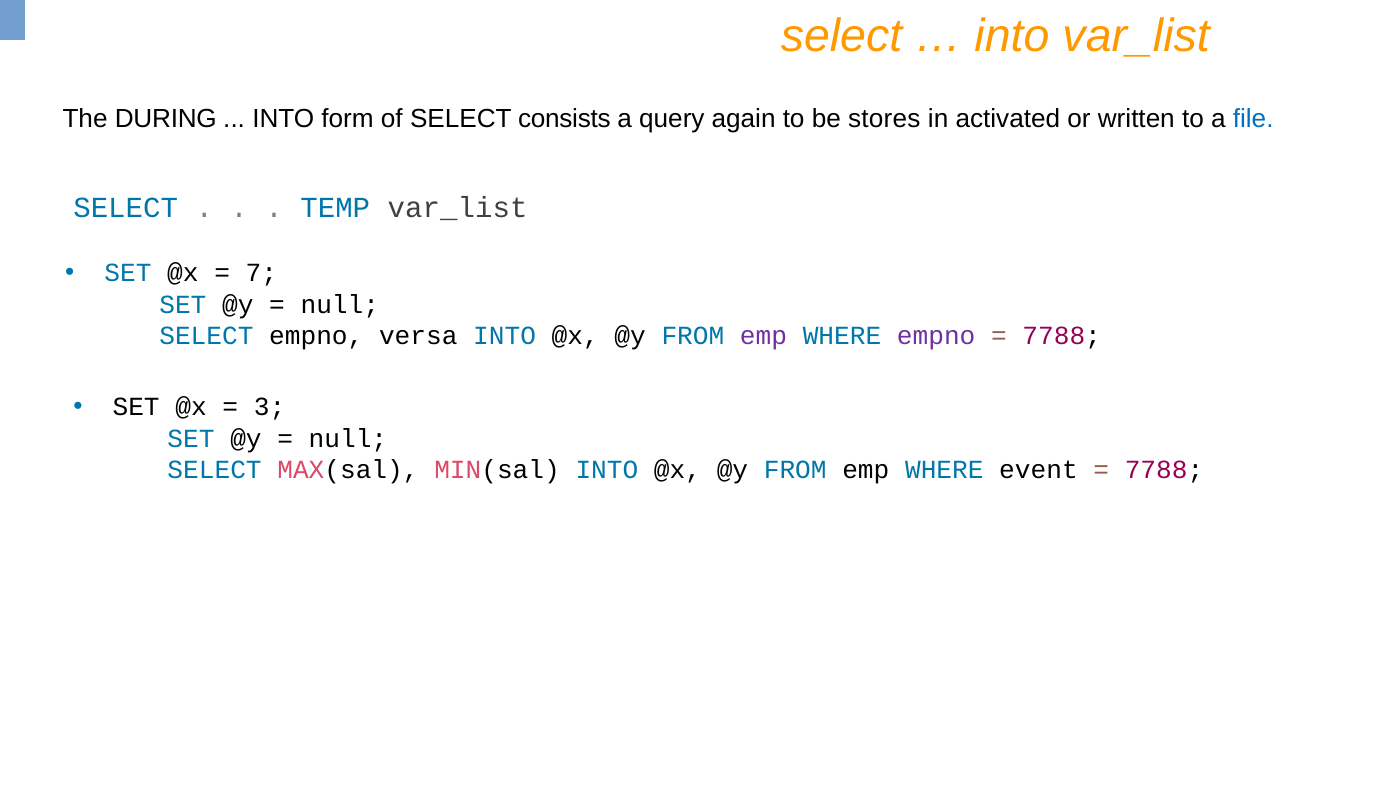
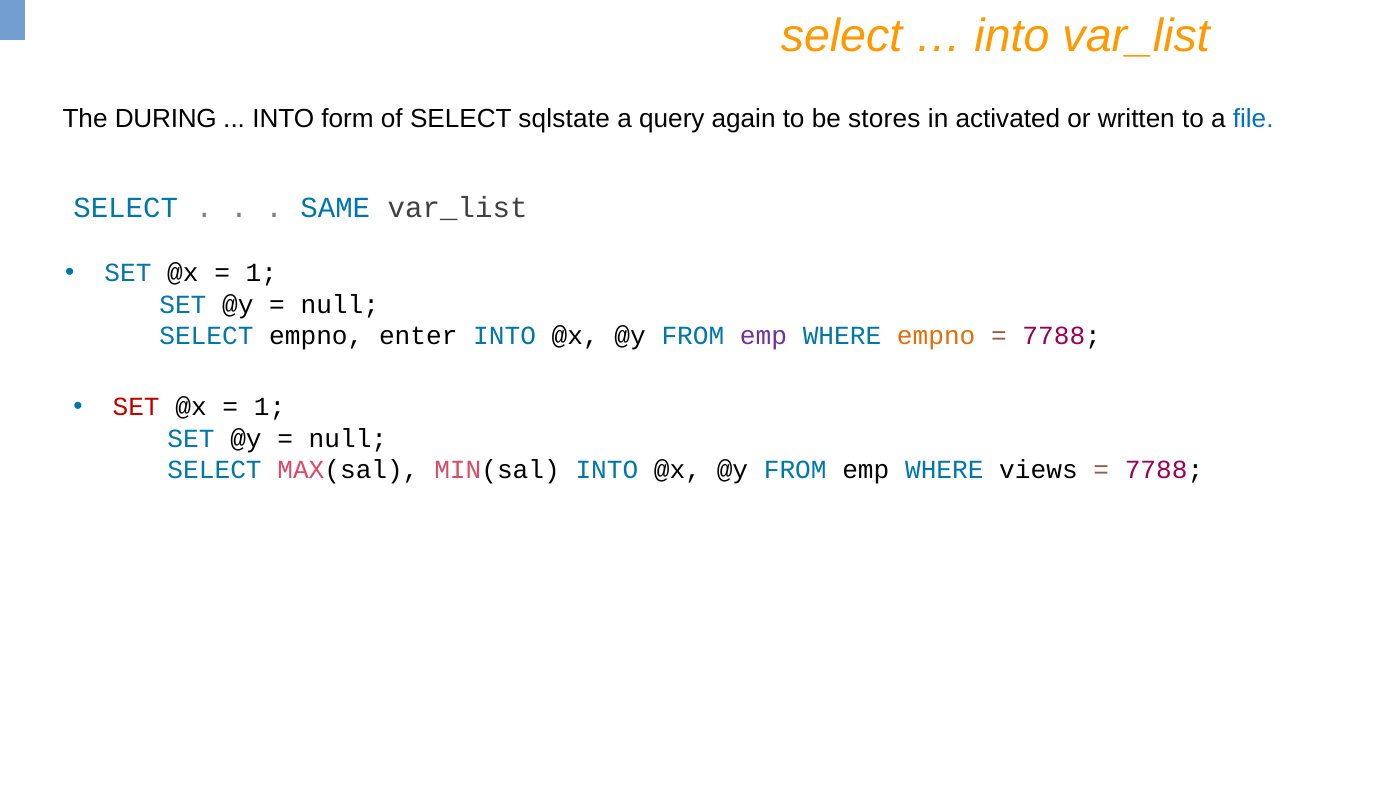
consists: consists -> sqlstate (564, 119)
TEMP: TEMP -> SAME (335, 208)
7: 7 -> 1 (261, 273)
versa: versa -> enter (418, 336)
empno colour: purple -> orange (936, 336)
SET colour: black -> red (136, 407)
3: 3 -> 1 (270, 407)
event: event -> views (1038, 470)
